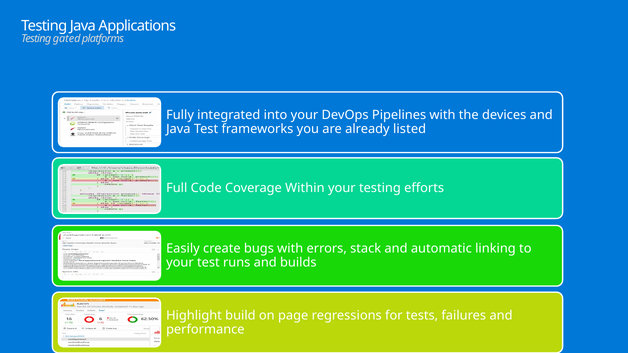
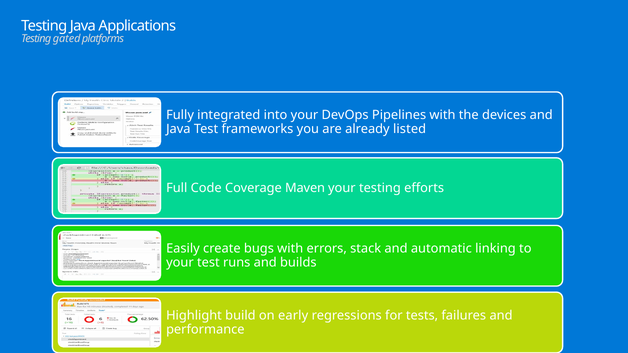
Within: Within -> Maven (305, 188)
page: page -> early (293, 316)
